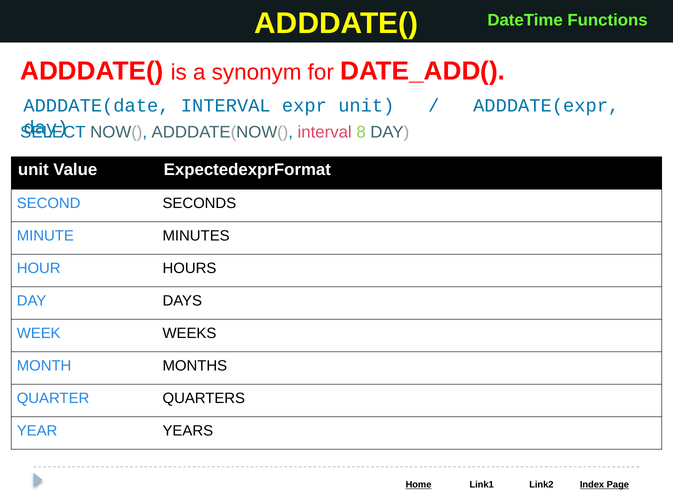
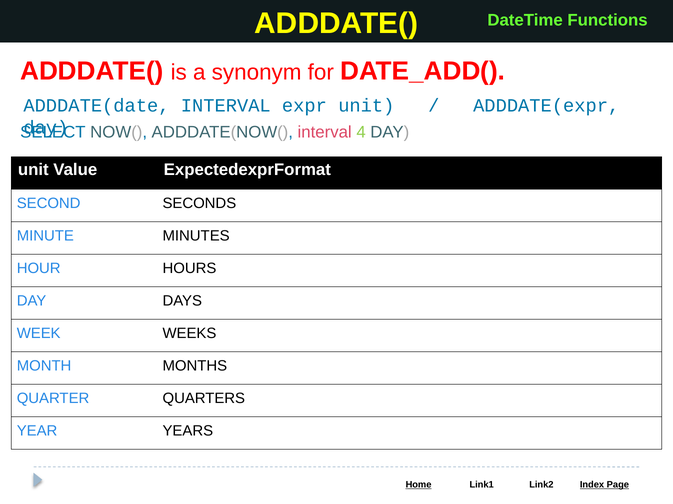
8: 8 -> 4 (361, 132)
